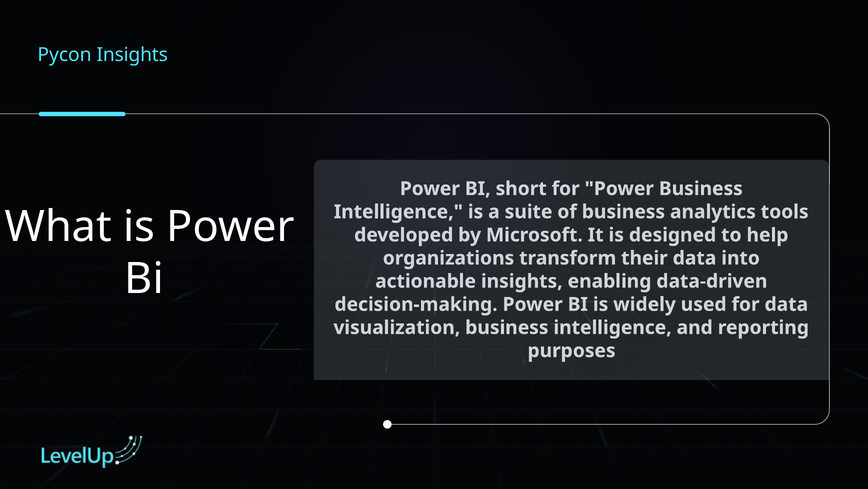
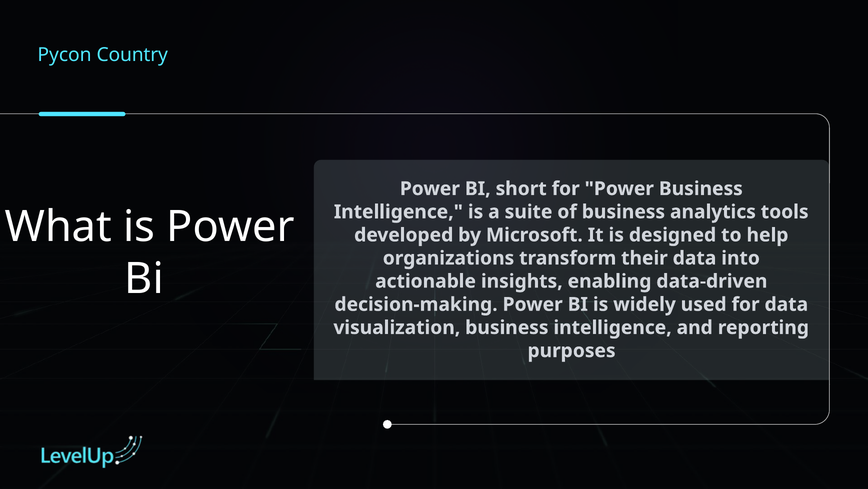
Pycon Insights: Insights -> Country (132, 55)
